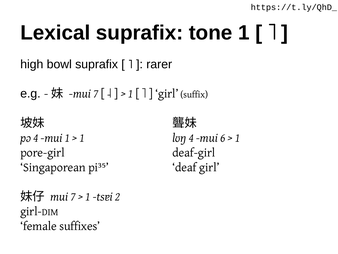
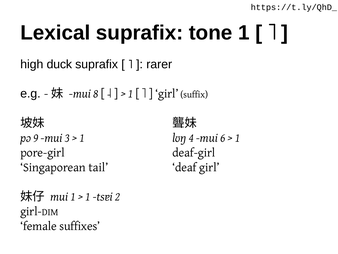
bowl: bowl -> duck (59, 64)
7: 7 -> 8 (96, 94)
pɔ 4: 4 -> 9 (36, 138)
mui 1: 1 -> 3 (67, 138)
pi³⁵: pi³⁵ -> tail (98, 167)
7: 7 -> 1 (73, 196)
